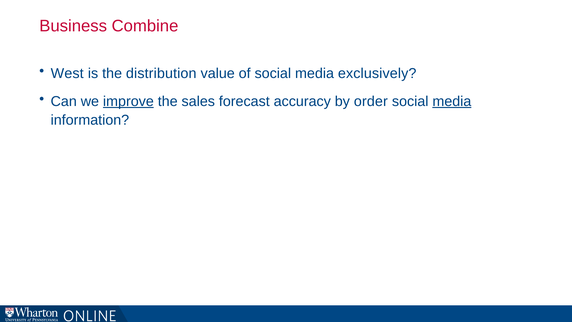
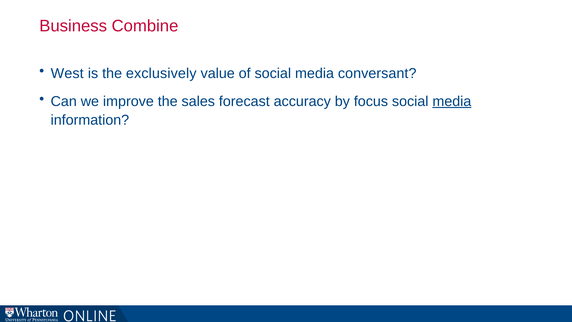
distribution: distribution -> exclusively (161, 73)
exclusively: exclusively -> conversant (377, 73)
improve underline: present -> none (128, 101)
order: order -> focus (371, 101)
